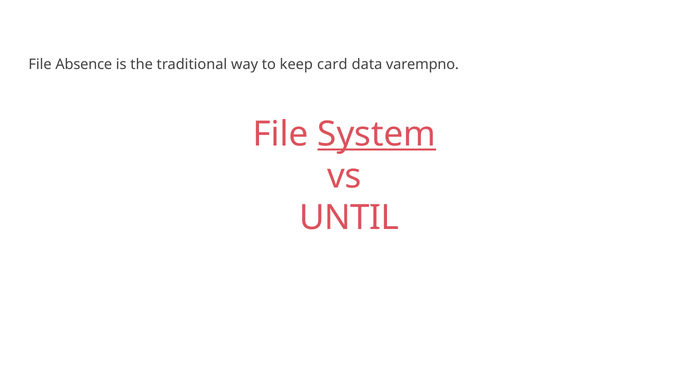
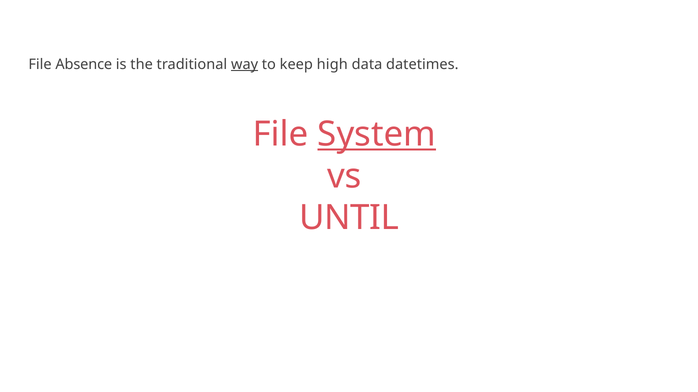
way underline: none -> present (245, 64)
card: card -> high (332, 64)
varempno: varempno -> datetimes (422, 64)
